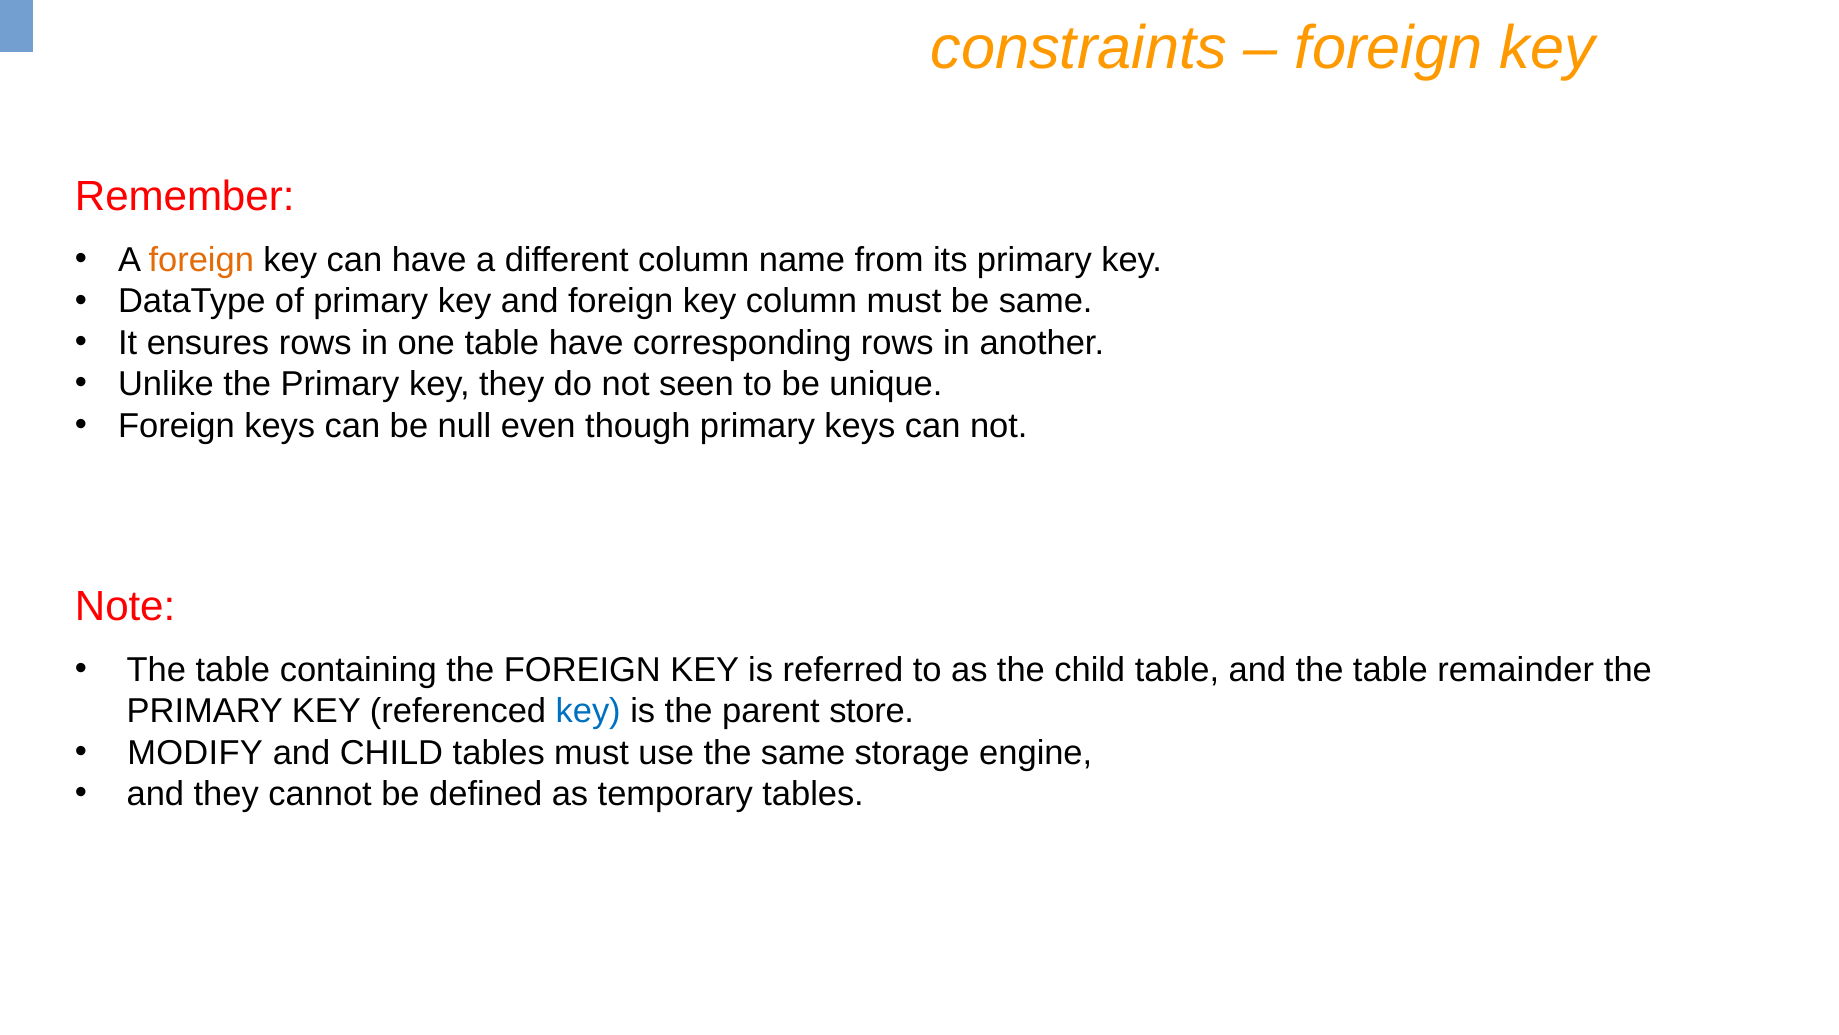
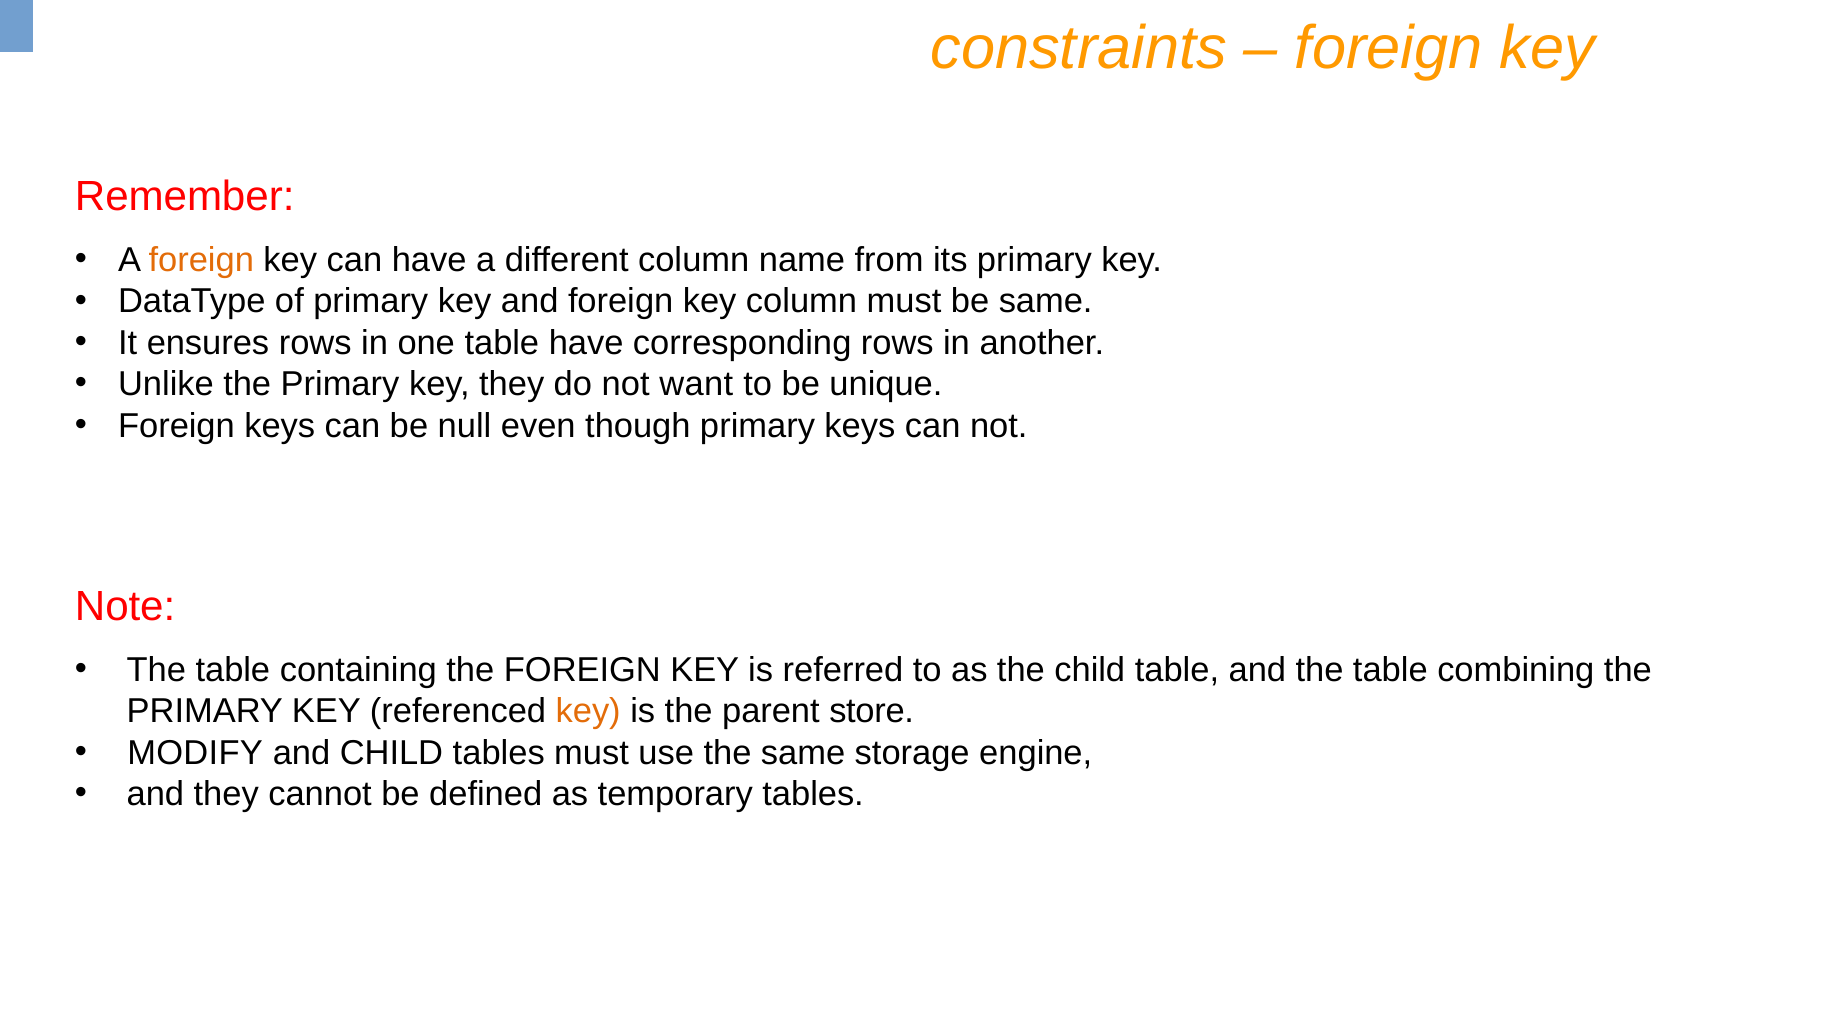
seen: seen -> want (696, 384)
remainder: remainder -> combining (1516, 670)
key colour: blue -> orange (588, 711)
